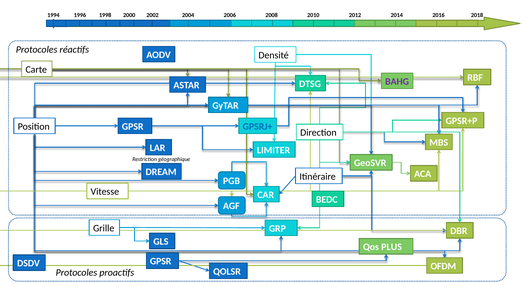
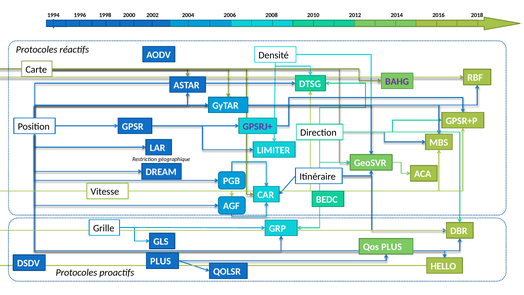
GPSRJ+ colour: blue -> purple (258, 126)
DSDV GPSR: GPSR -> PLUS (161, 261)
OFDM: OFDM -> HELLO (443, 266)
